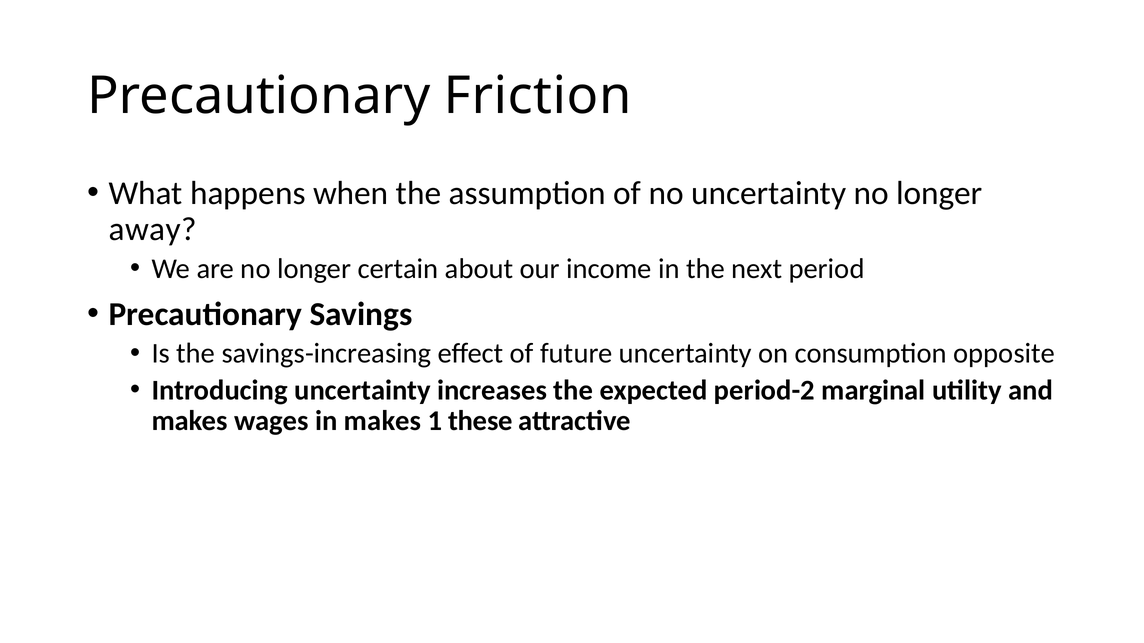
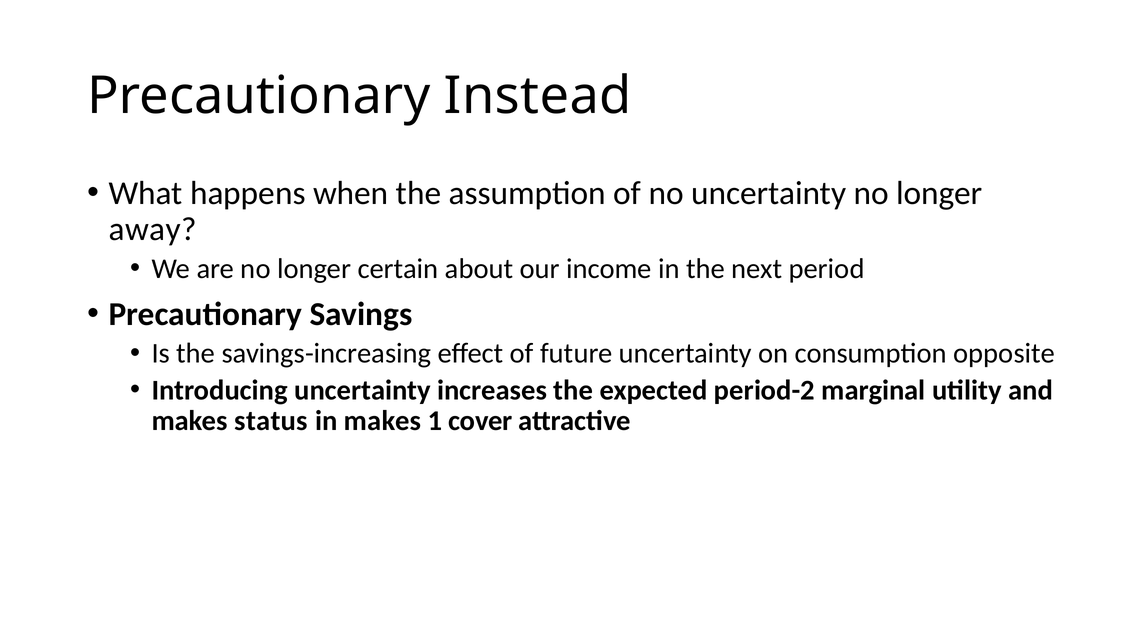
Friction: Friction -> Instead (538, 96)
wages: wages -> status (271, 421)
these: these -> cover (480, 421)
